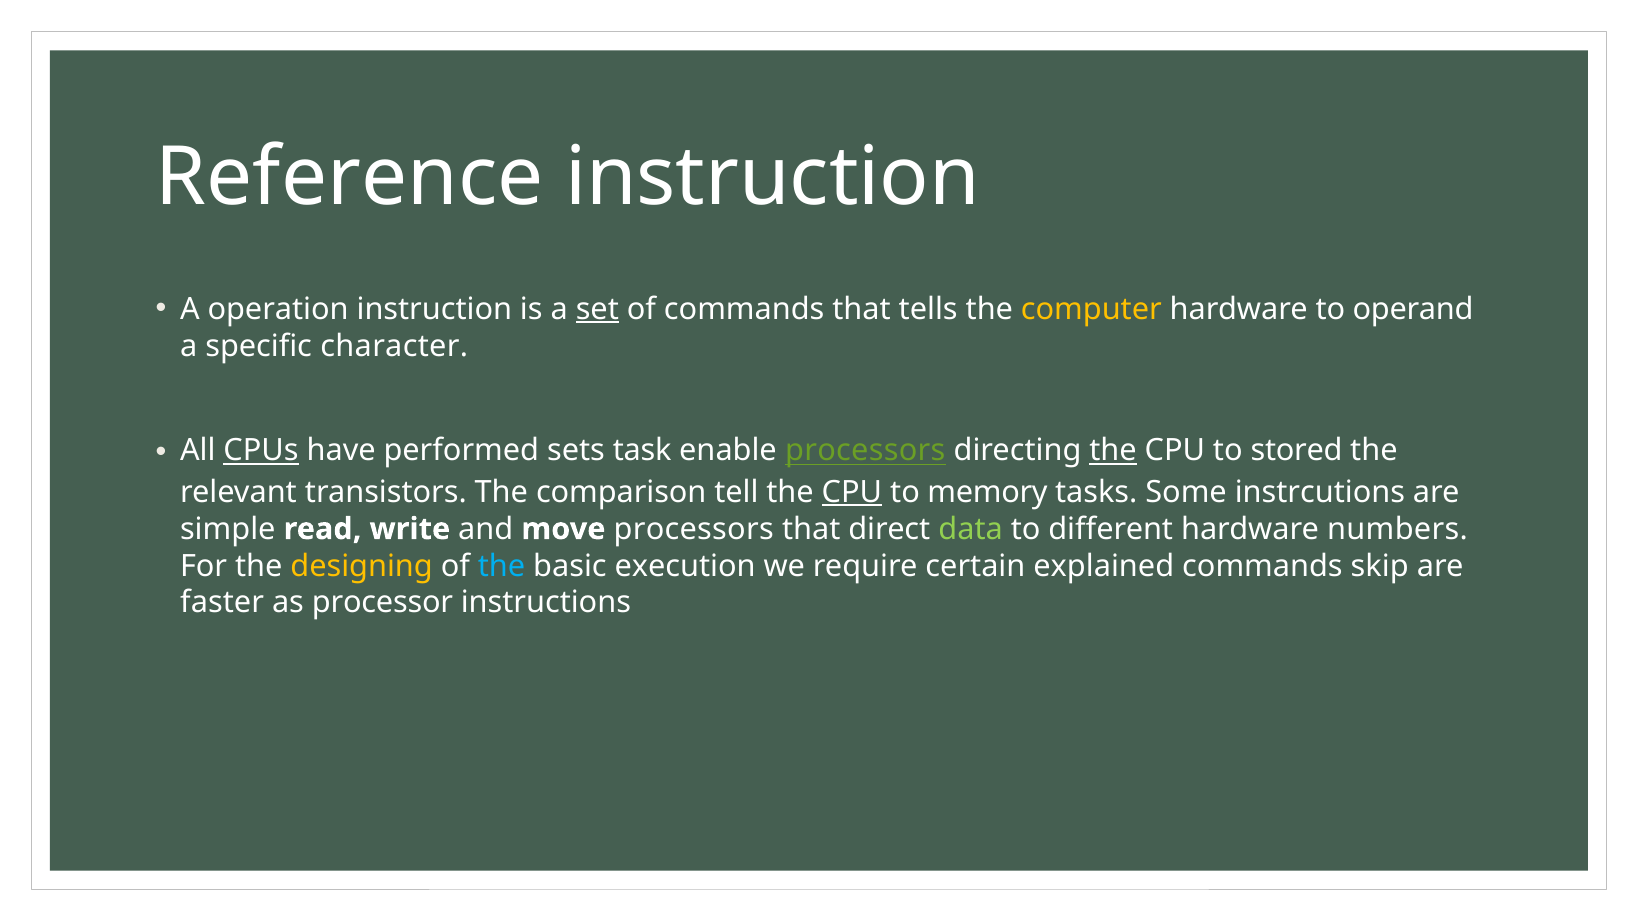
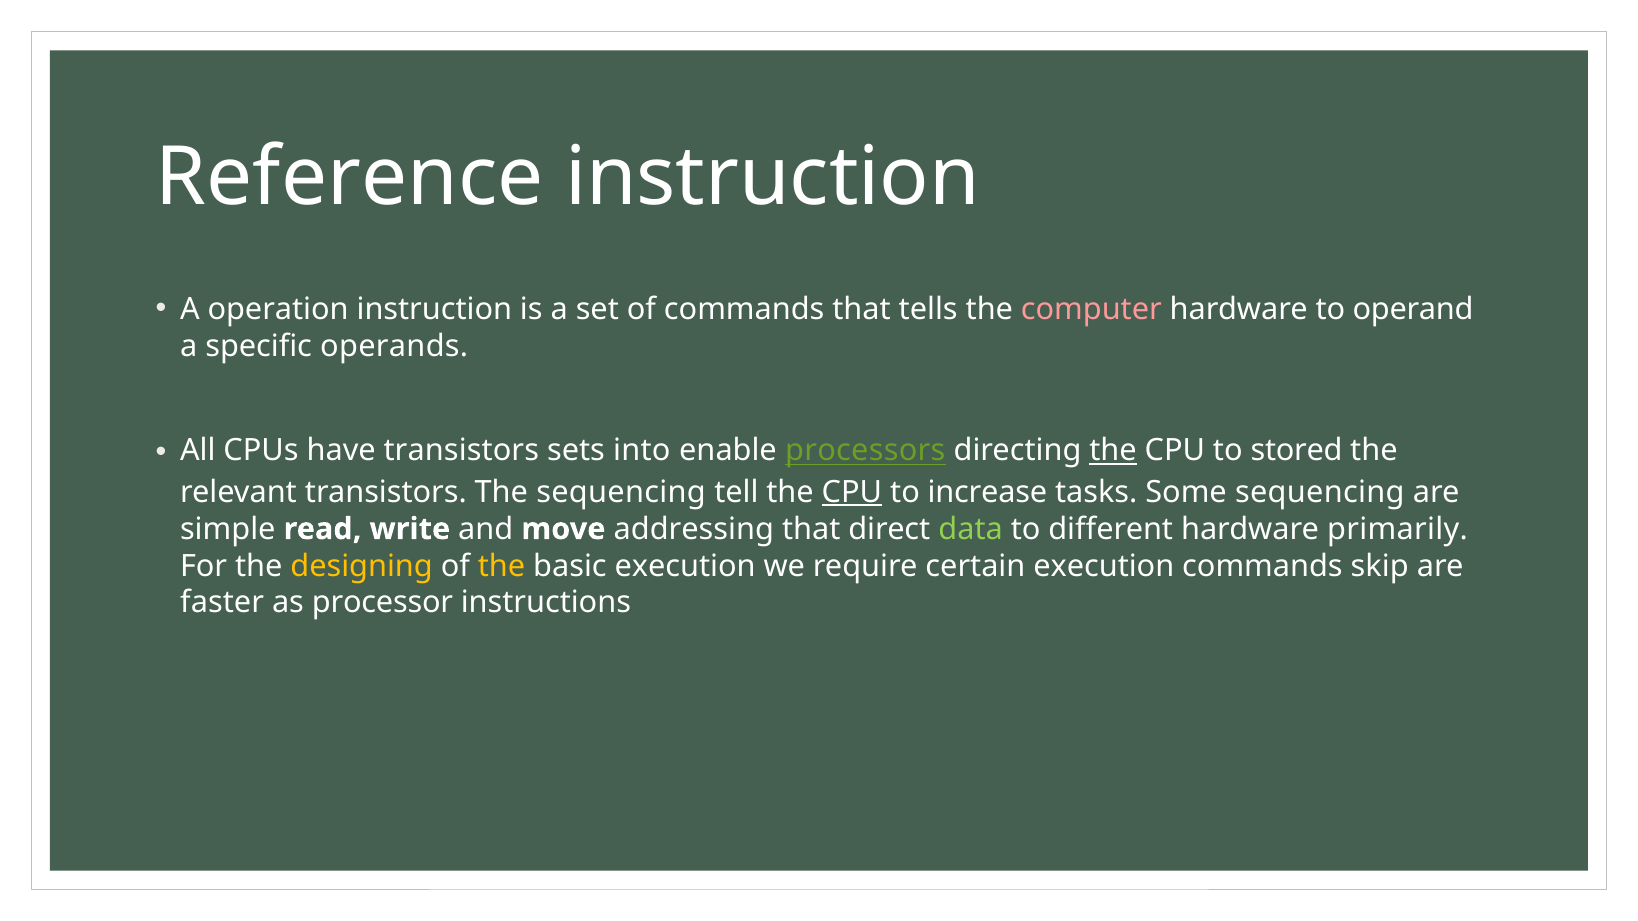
set underline: present -> none (597, 309)
computer colour: yellow -> pink (1091, 309)
character: character -> operands (394, 346)
CPUs underline: present -> none (261, 451)
have performed: performed -> transistors (461, 451)
task: task -> into (642, 451)
The comparison: comparison -> sequencing (621, 492)
memory: memory -> increase (987, 492)
Some instrcutions: instrcutions -> sequencing (1320, 492)
move processors: processors -> addressing (694, 529)
numbers: numbers -> primarily (1397, 529)
the colour: light blue -> yellow (502, 566)
certain explained: explained -> execution (1104, 566)
